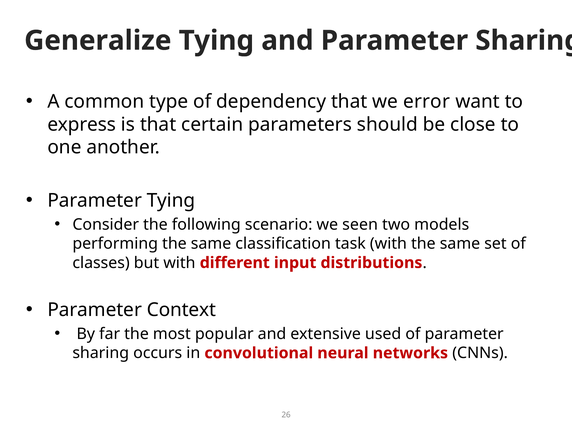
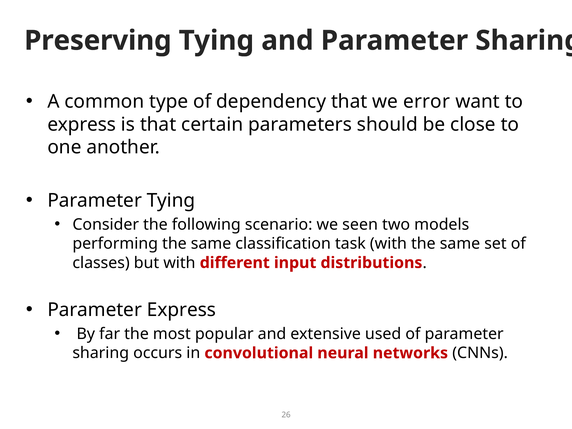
Generalize: Generalize -> Preserving (98, 41)
Parameter Context: Context -> Express (181, 310)
